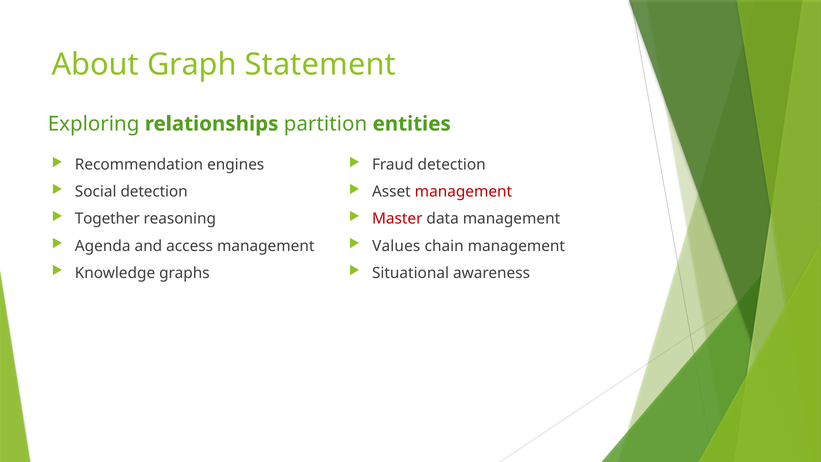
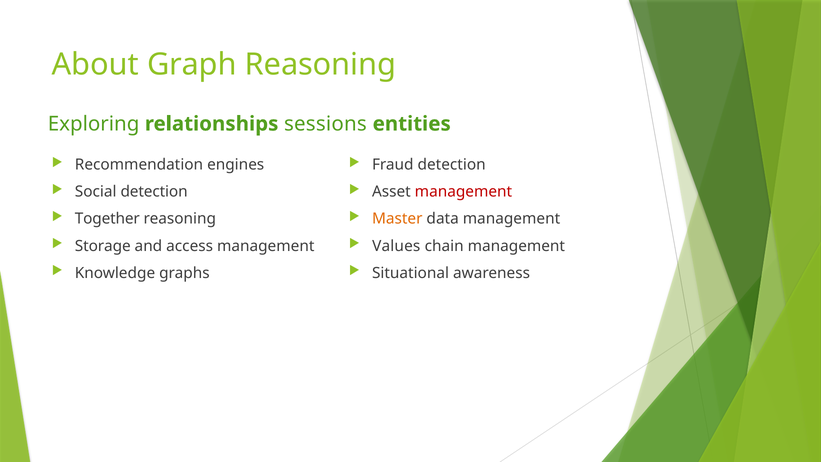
Graph Statement: Statement -> Reasoning (320, 65)
partition: partition -> sessions (325, 124)
Master colour: red -> orange (397, 219)
Agenda: Agenda -> Storage (103, 246)
